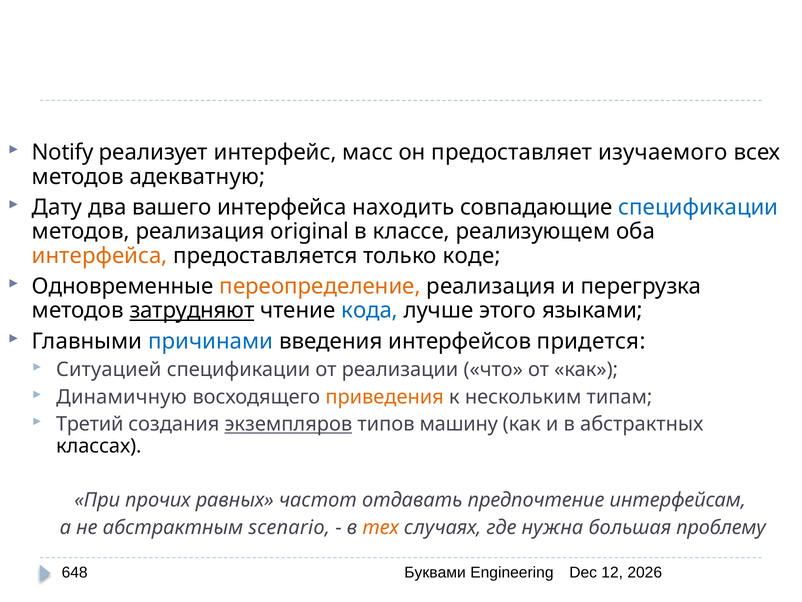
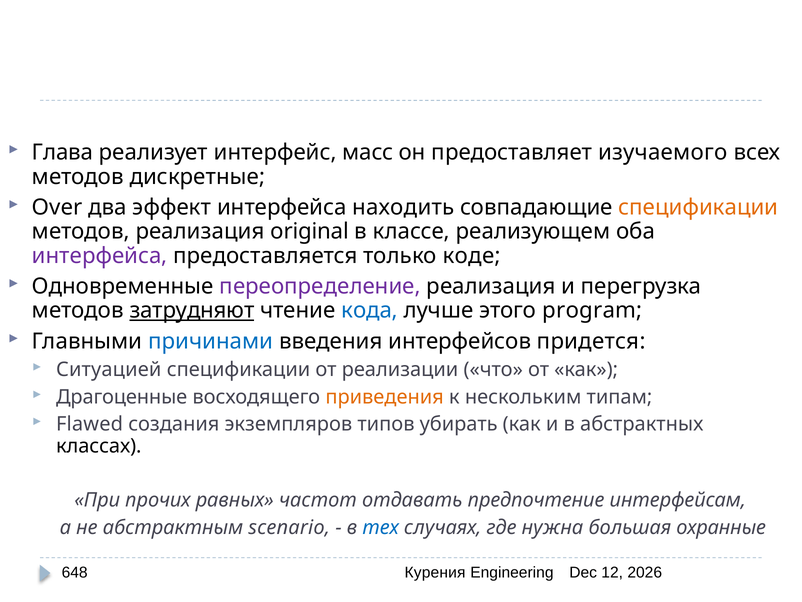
Notify: Notify -> Глава (63, 153)
адекватную: адекватную -> дискретные (197, 177)
Дату: Дату -> Over (57, 207)
вашего: вашего -> эффект (172, 207)
спецификации colour: blue -> orange (698, 207)
интерфейса colour: orange -> purple (100, 255)
переопределение colour: orange -> purple (320, 286)
языками: языками -> program (592, 310)
Динамичную: Динамичную -> Драгоценные (122, 397)
Третий: Третий -> Flawed (90, 424)
экземпляров underline: present -> none (288, 424)
машину: машину -> убирать (459, 424)
тех colour: orange -> blue (381, 527)
проблему: проблему -> охранные (721, 527)
Буквами: Буквами -> Курения (435, 572)
